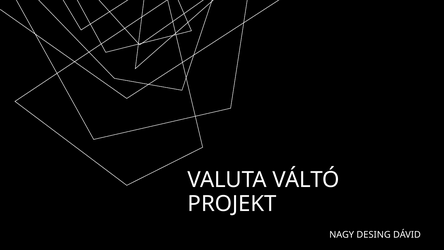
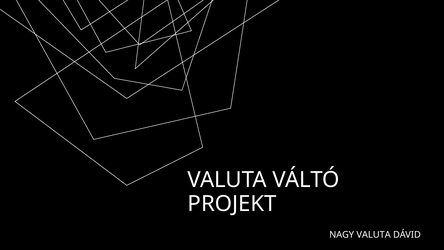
NAGY DESING: DESING -> VALUTA (374, 235)
